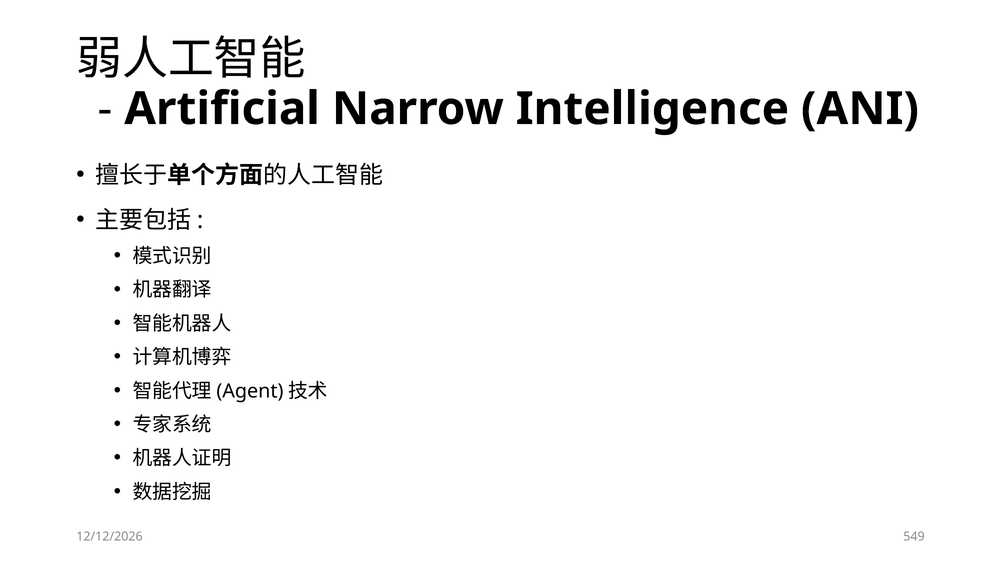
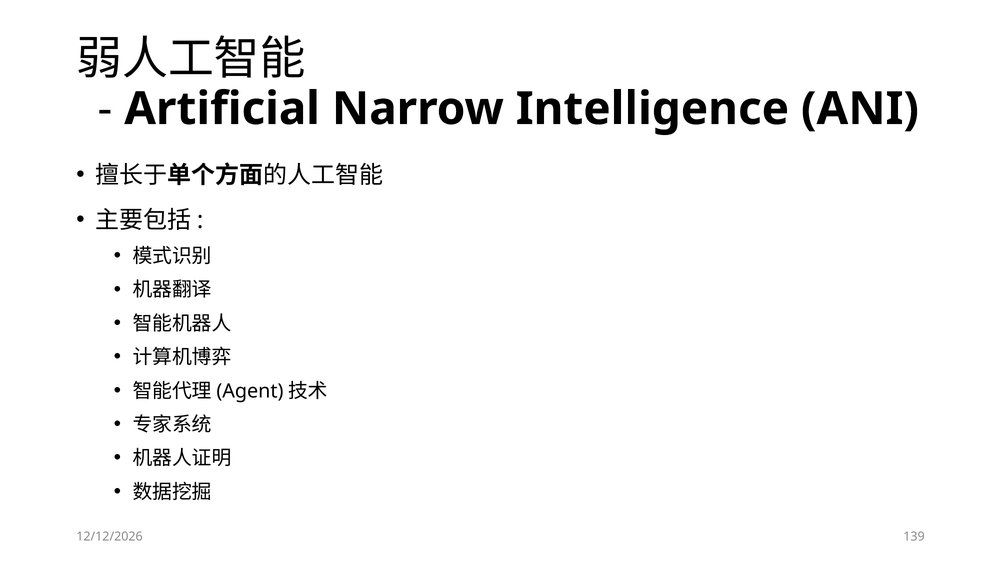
549: 549 -> 139 (914, 537)
